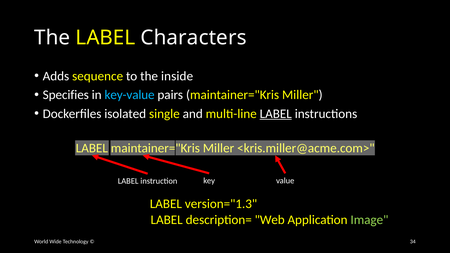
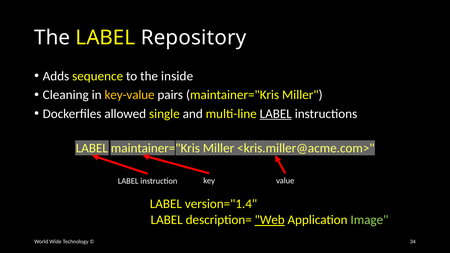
Characters: Characters -> Repository (194, 38)
Specifies: Specifies -> Cleaning (66, 95)
key-value colour: light blue -> yellow (130, 95)
isolated: isolated -> allowed (125, 114)
version="1.3: version="1.3 -> version="1.4 (221, 204)
Web underline: none -> present (270, 220)
